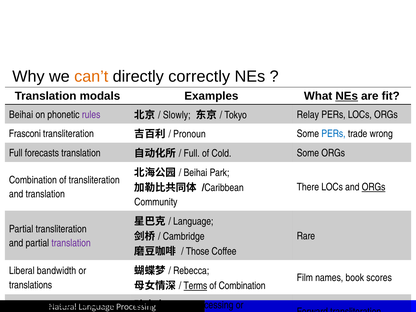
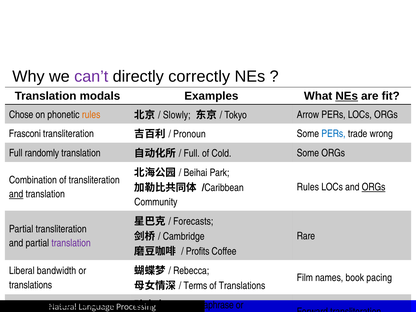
can’t colour: orange -> purple (91, 77)
Beihai: Beihai -> Chose (21, 115)
rules colour: purple -> orange (91, 115)
Relay: Relay -> Arrow (308, 115)
forecasts: forecasts -> randomly (42, 153)
There: There -> Rules (308, 187)
and underline: none -> present (16, 194)
Language: Language -> Forecasts (193, 221)
Those: Those -> Profits (198, 251)
scores: scores -> pacing (379, 278)
Terms underline: present -> none (195, 286)
of Combination: Combination -> Translations (242, 286)
Sun Processing: Processing -> Paraphrase (212, 305)
